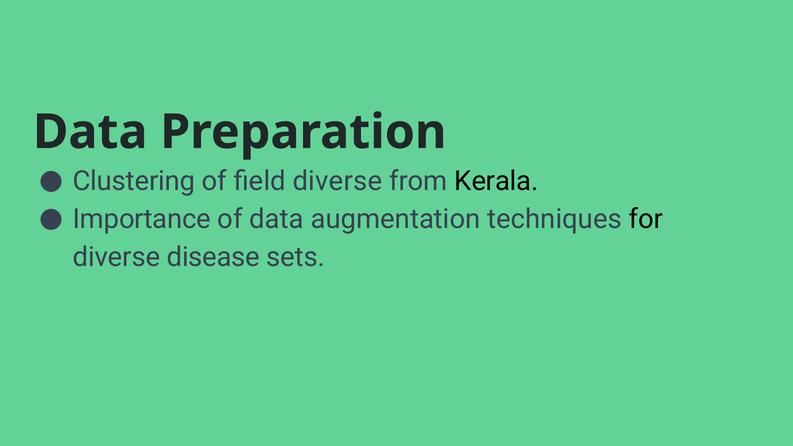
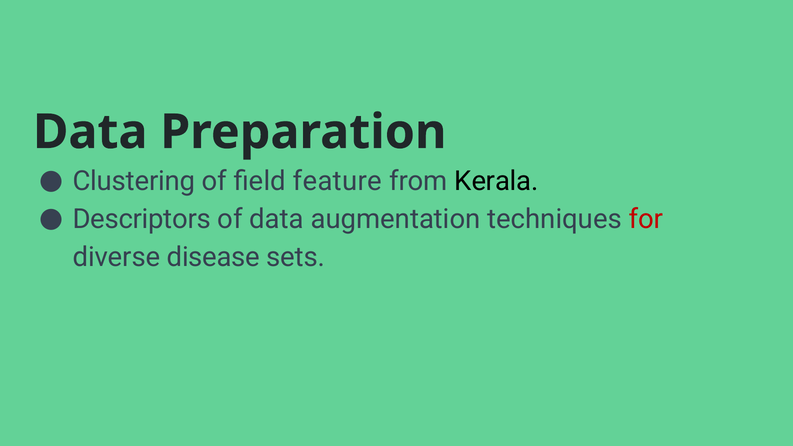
field diverse: diverse -> feature (337, 181)
Importance: Importance -> Descriptors (142, 219)
for colour: black -> red (646, 219)
